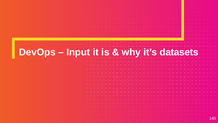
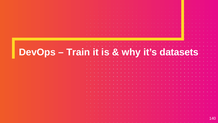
Input: Input -> Train (78, 52)
